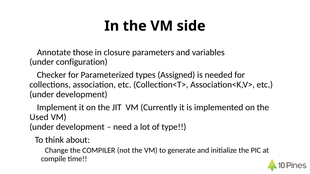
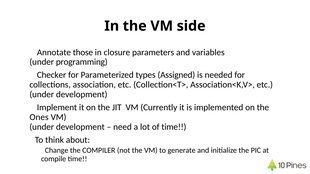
configuration: configuration -> programming (82, 62)
Used: Used -> Ones (39, 117)
of type: type -> time (174, 127)
